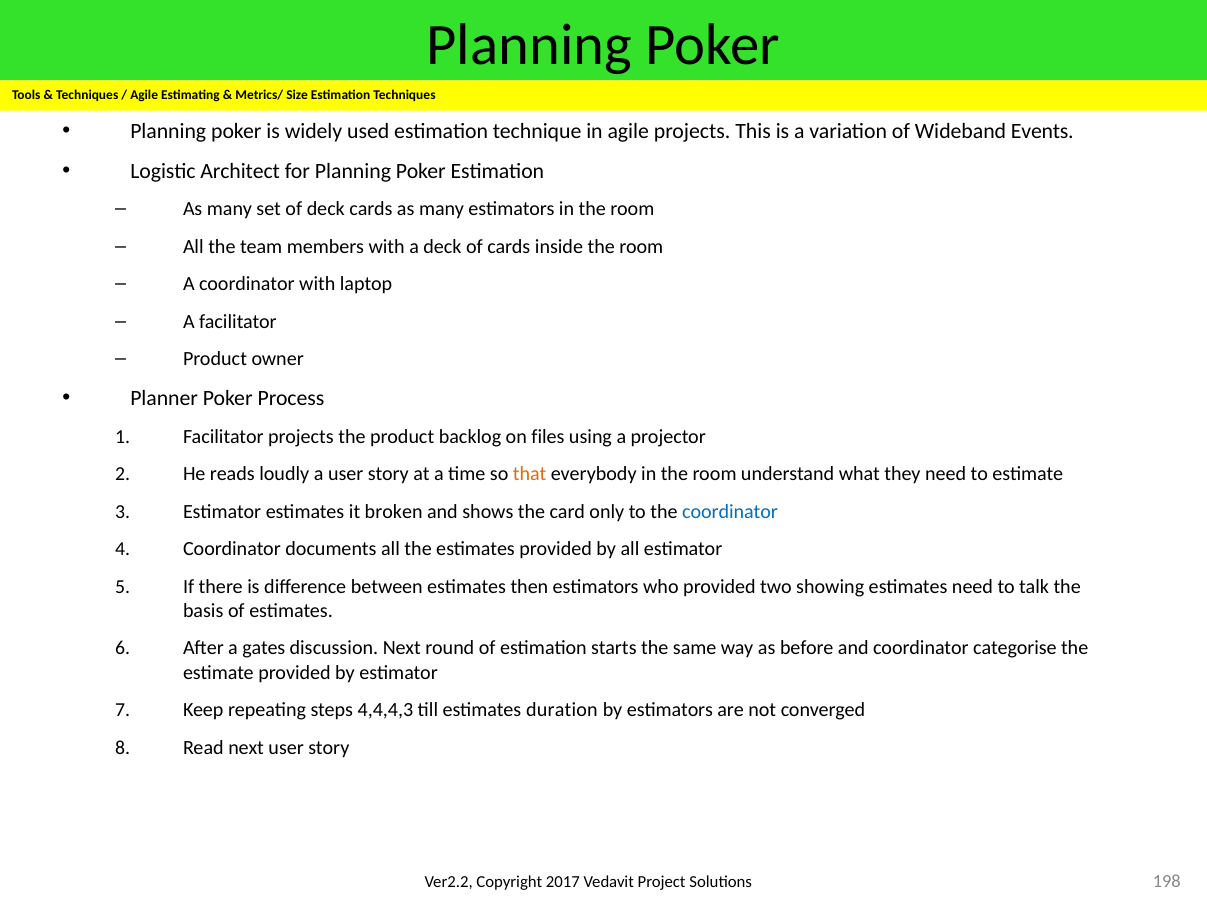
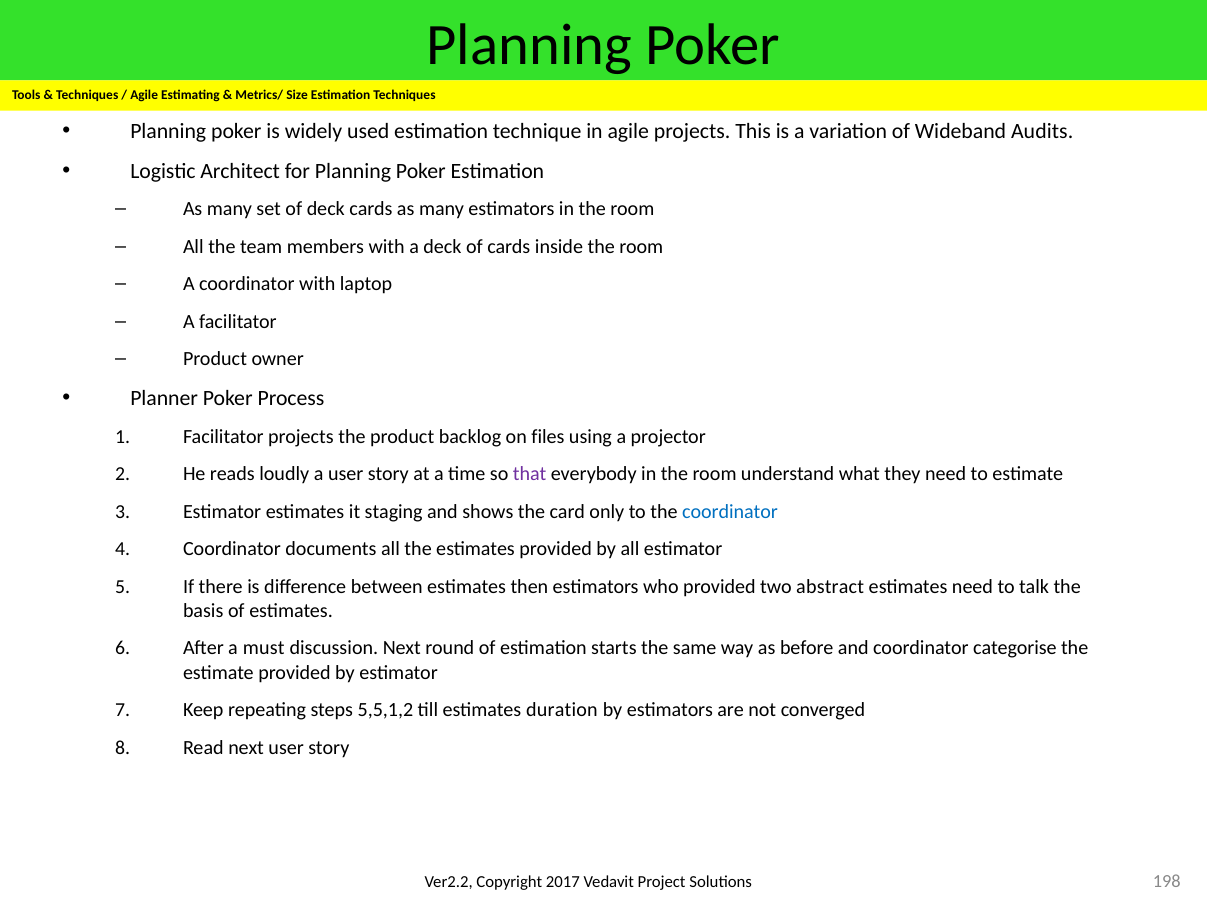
Events: Events -> Audits (1042, 131)
that colour: orange -> purple (530, 474)
broken: broken -> staging (394, 512)
showing: showing -> abstract (830, 587)
gates: gates -> must (264, 648)
4,4,4,3: 4,4,4,3 -> 5,5,1,2 (385, 710)
